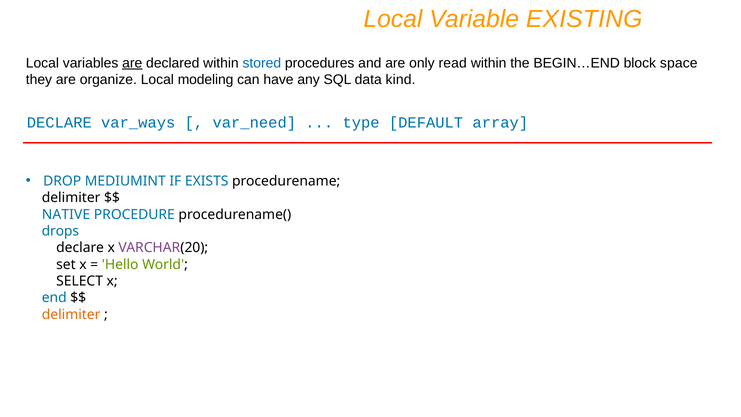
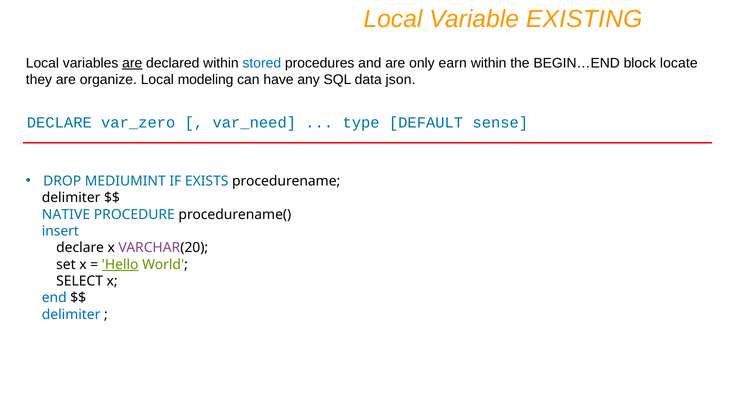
read: read -> earn (453, 63)
space: space -> locate (679, 63)
kind: kind -> json (401, 80)
var_ways: var_ways -> var_zero (138, 122)
array: array -> sense (500, 122)
drops: drops -> insert (60, 231)
Hello underline: none -> present (120, 264)
delimiter colour: orange -> blue (71, 314)
